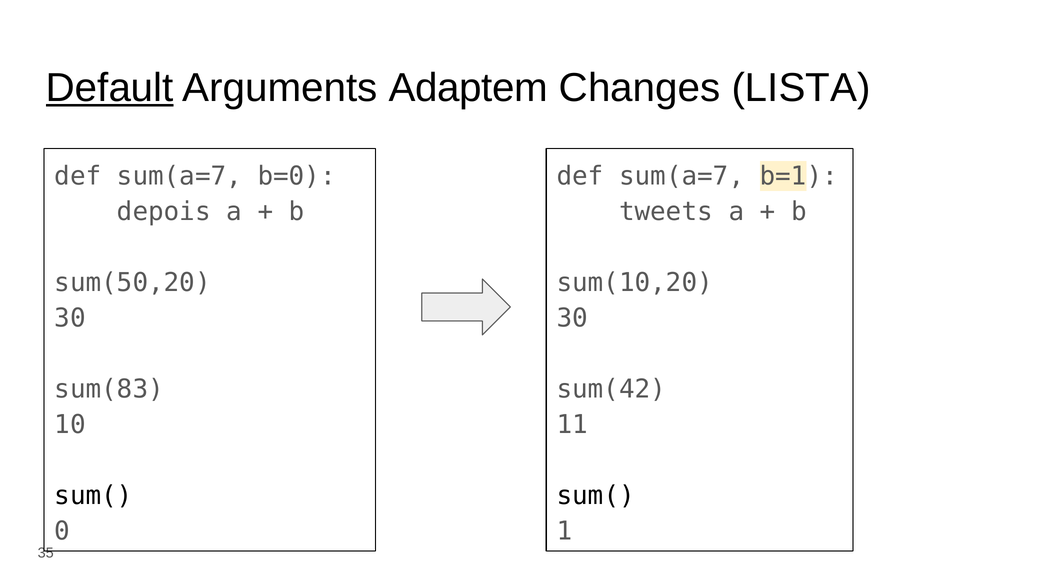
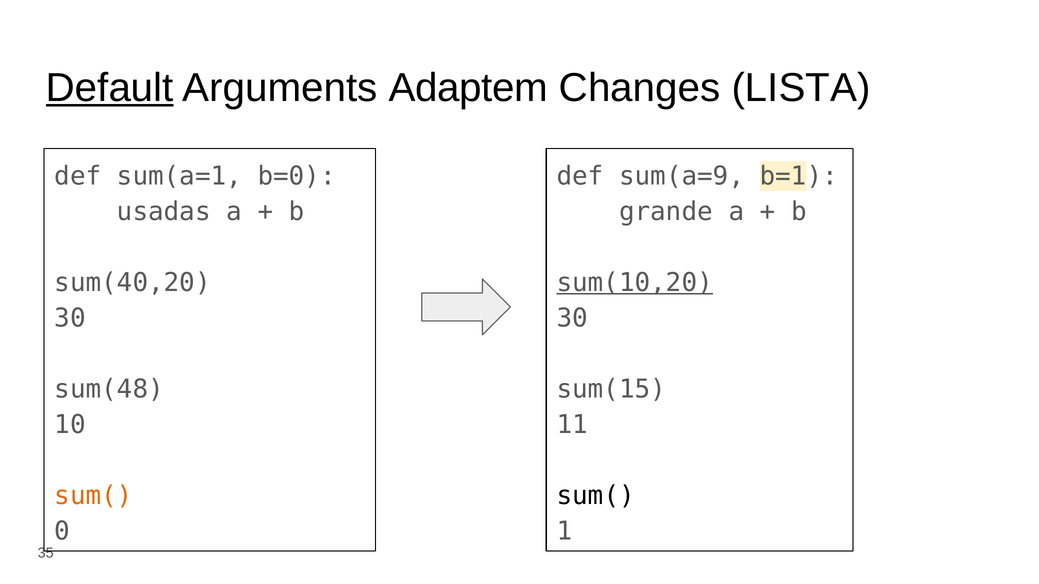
sum(a=7: sum(a=7 -> sum(a=1 (179, 176)
sum(a=7: sum(a=7 -> sum(a=9 (682, 176)
depois: depois -> usadas (164, 212)
tweets: tweets -> grande (666, 212)
sum(50,20: sum(50,20 -> sum(40,20 (133, 283)
sum(10,20 underline: none -> present (635, 283)
sum(83: sum(83 -> sum(48 (109, 390)
sum(42: sum(42 -> sum(15 (611, 390)
sum( colour: black -> orange (94, 496)
